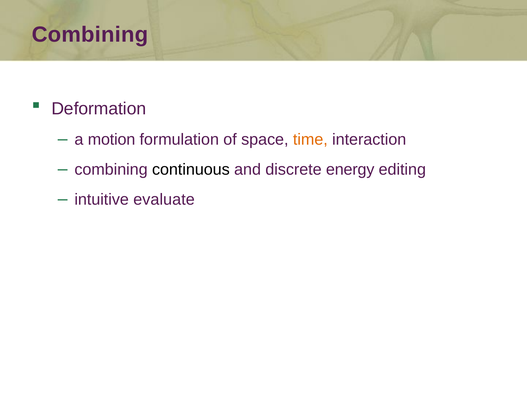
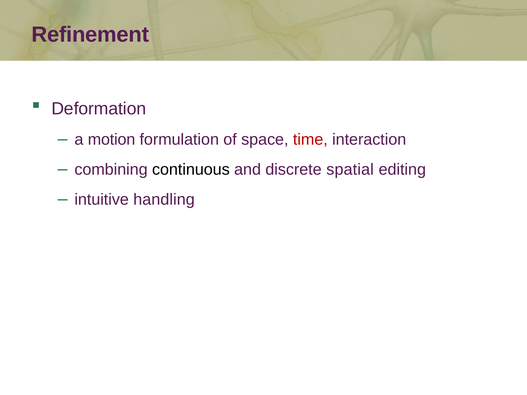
Combining: Combining -> Refinement (90, 35)
time colour: orange -> red (310, 140)
energy: energy -> spatial (350, 170)
evaluate: evaluate -> handling (164, 200)
